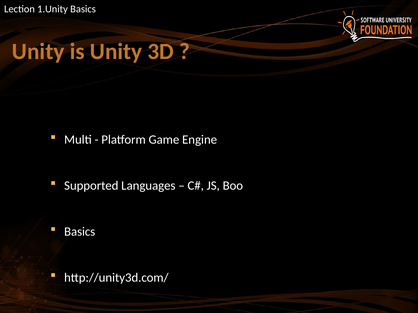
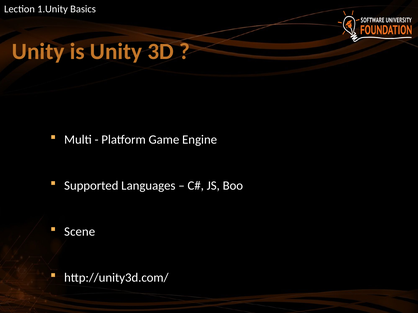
Basics: Basics -> Scene (80, 232)
